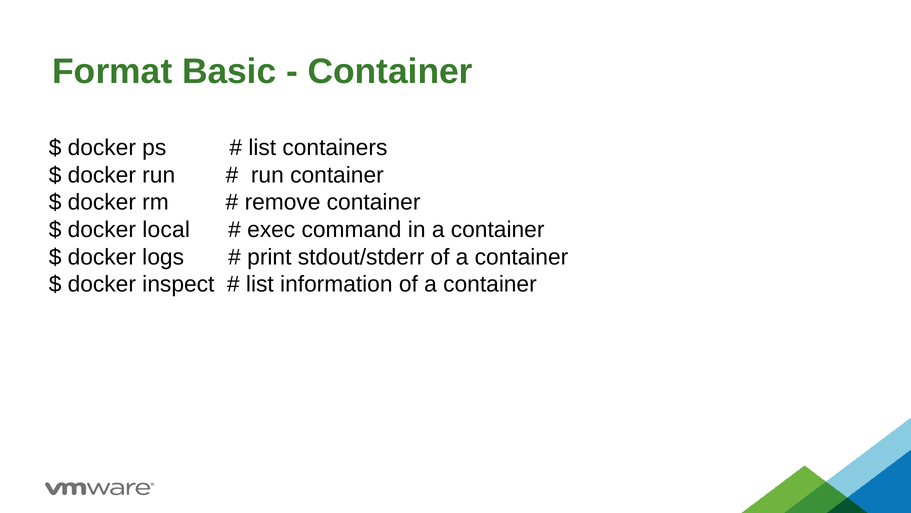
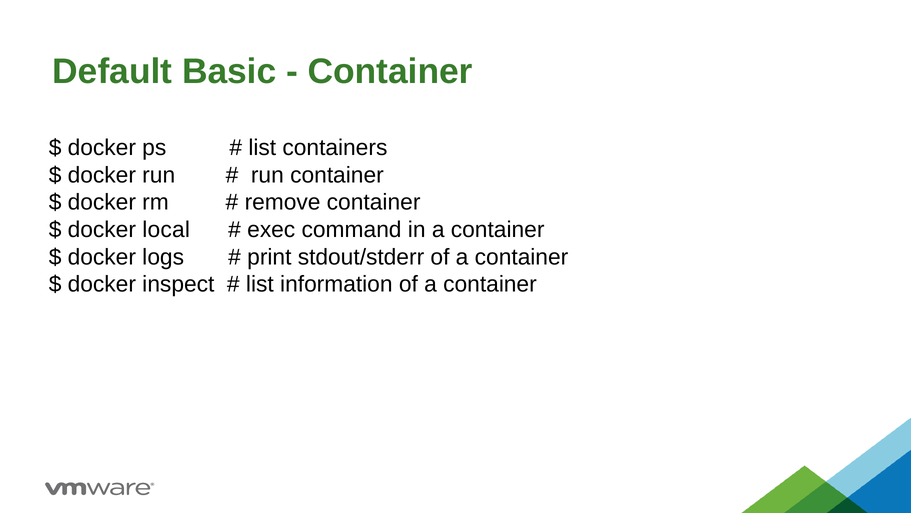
Format: Format -> Default (112, 72)
